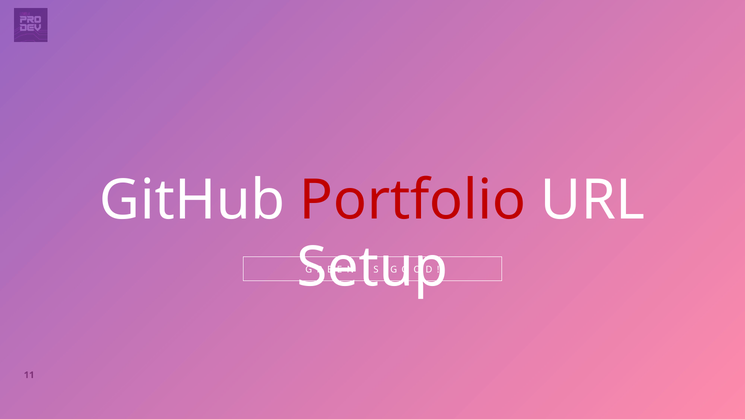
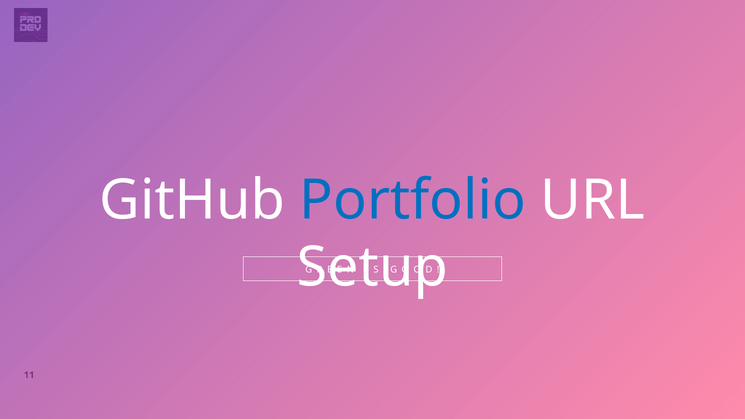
Portfolio colour: red -> blue (413, 200)
